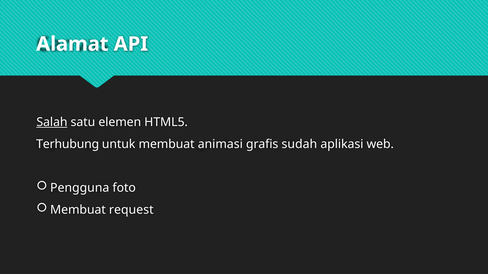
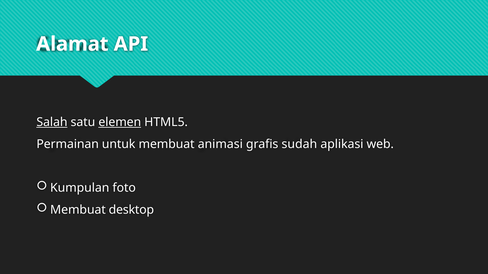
elemen underline: none -> present (120, 122)
Terhubung: Terhubung -> Permainan (68, 144)
Pengguna: Pengguna -> Kumpulan (80, 188)
request: request -> desktop (131, 210)
